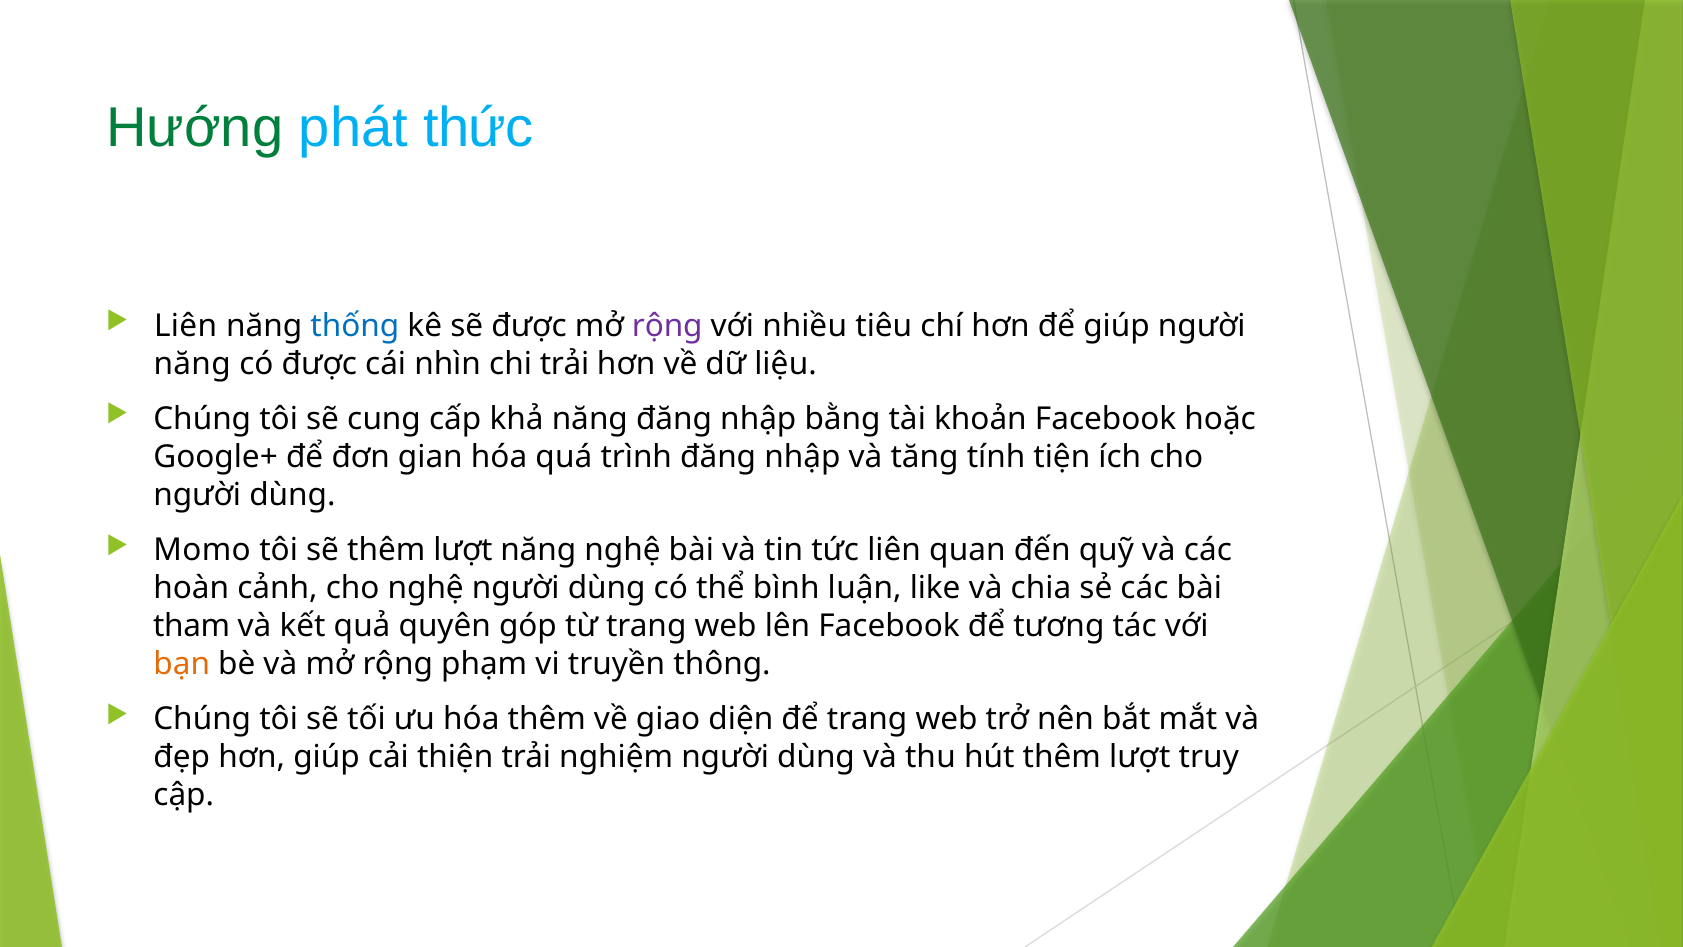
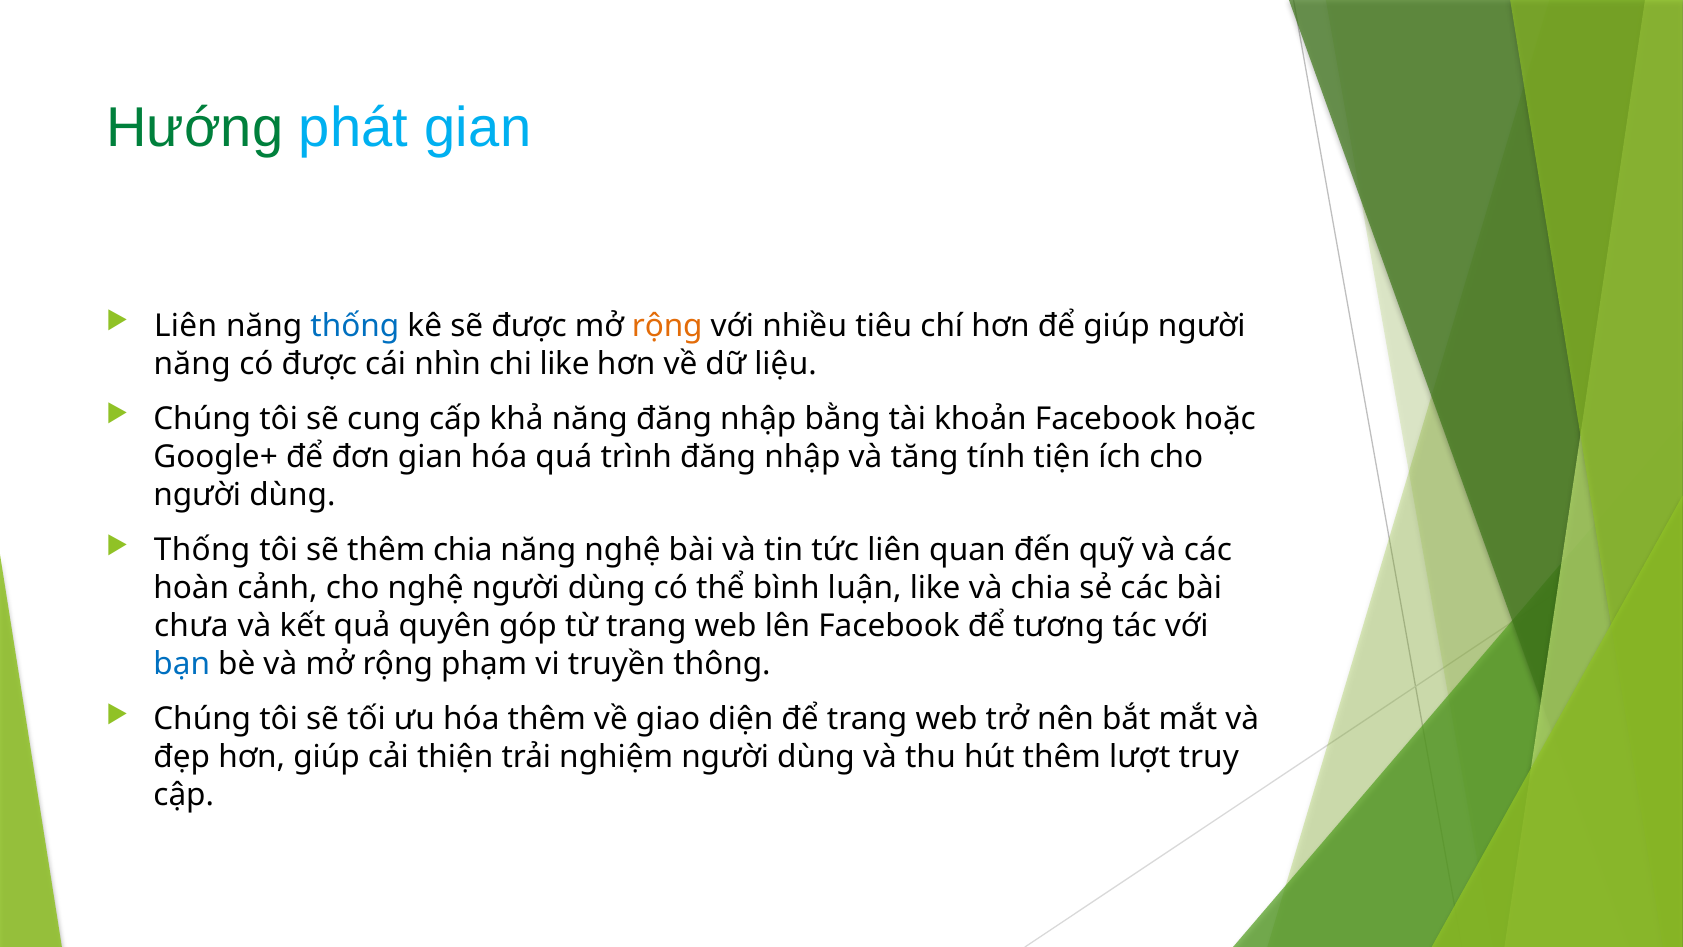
phát thức: thức -> gian (478, 128)
rộng colour: purple -> orange (667, 326)
chi trải: trải -> like (565, 364)
Momo: Momo -> Thống (202, 550)
sẽ thêm lượt: lượt -> chia (463, 550)
tham: tham -> chưa (191, 626)
bạn colour: orange -> blue (182, 664)
